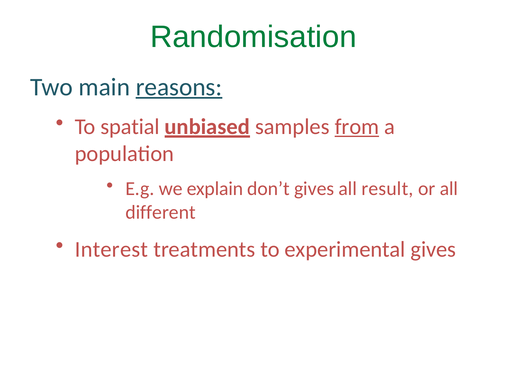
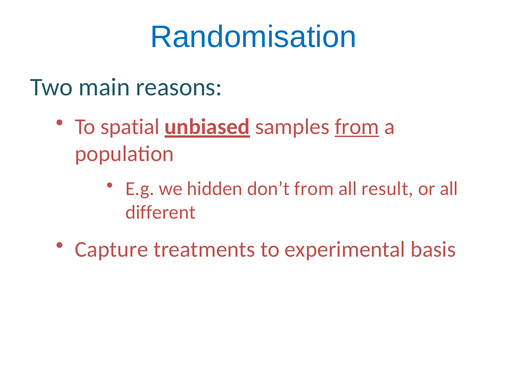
Randomisation colour: green -> blue (253, 37)
reasons underline: present -> none (179, 87)
explain: explain -> hidden (215, 189)
don’t gives: gives -> from (314, 189)
Interest: Interest -> Capture (112, 249)
experimental gives: gives -> basis (433, 249)
